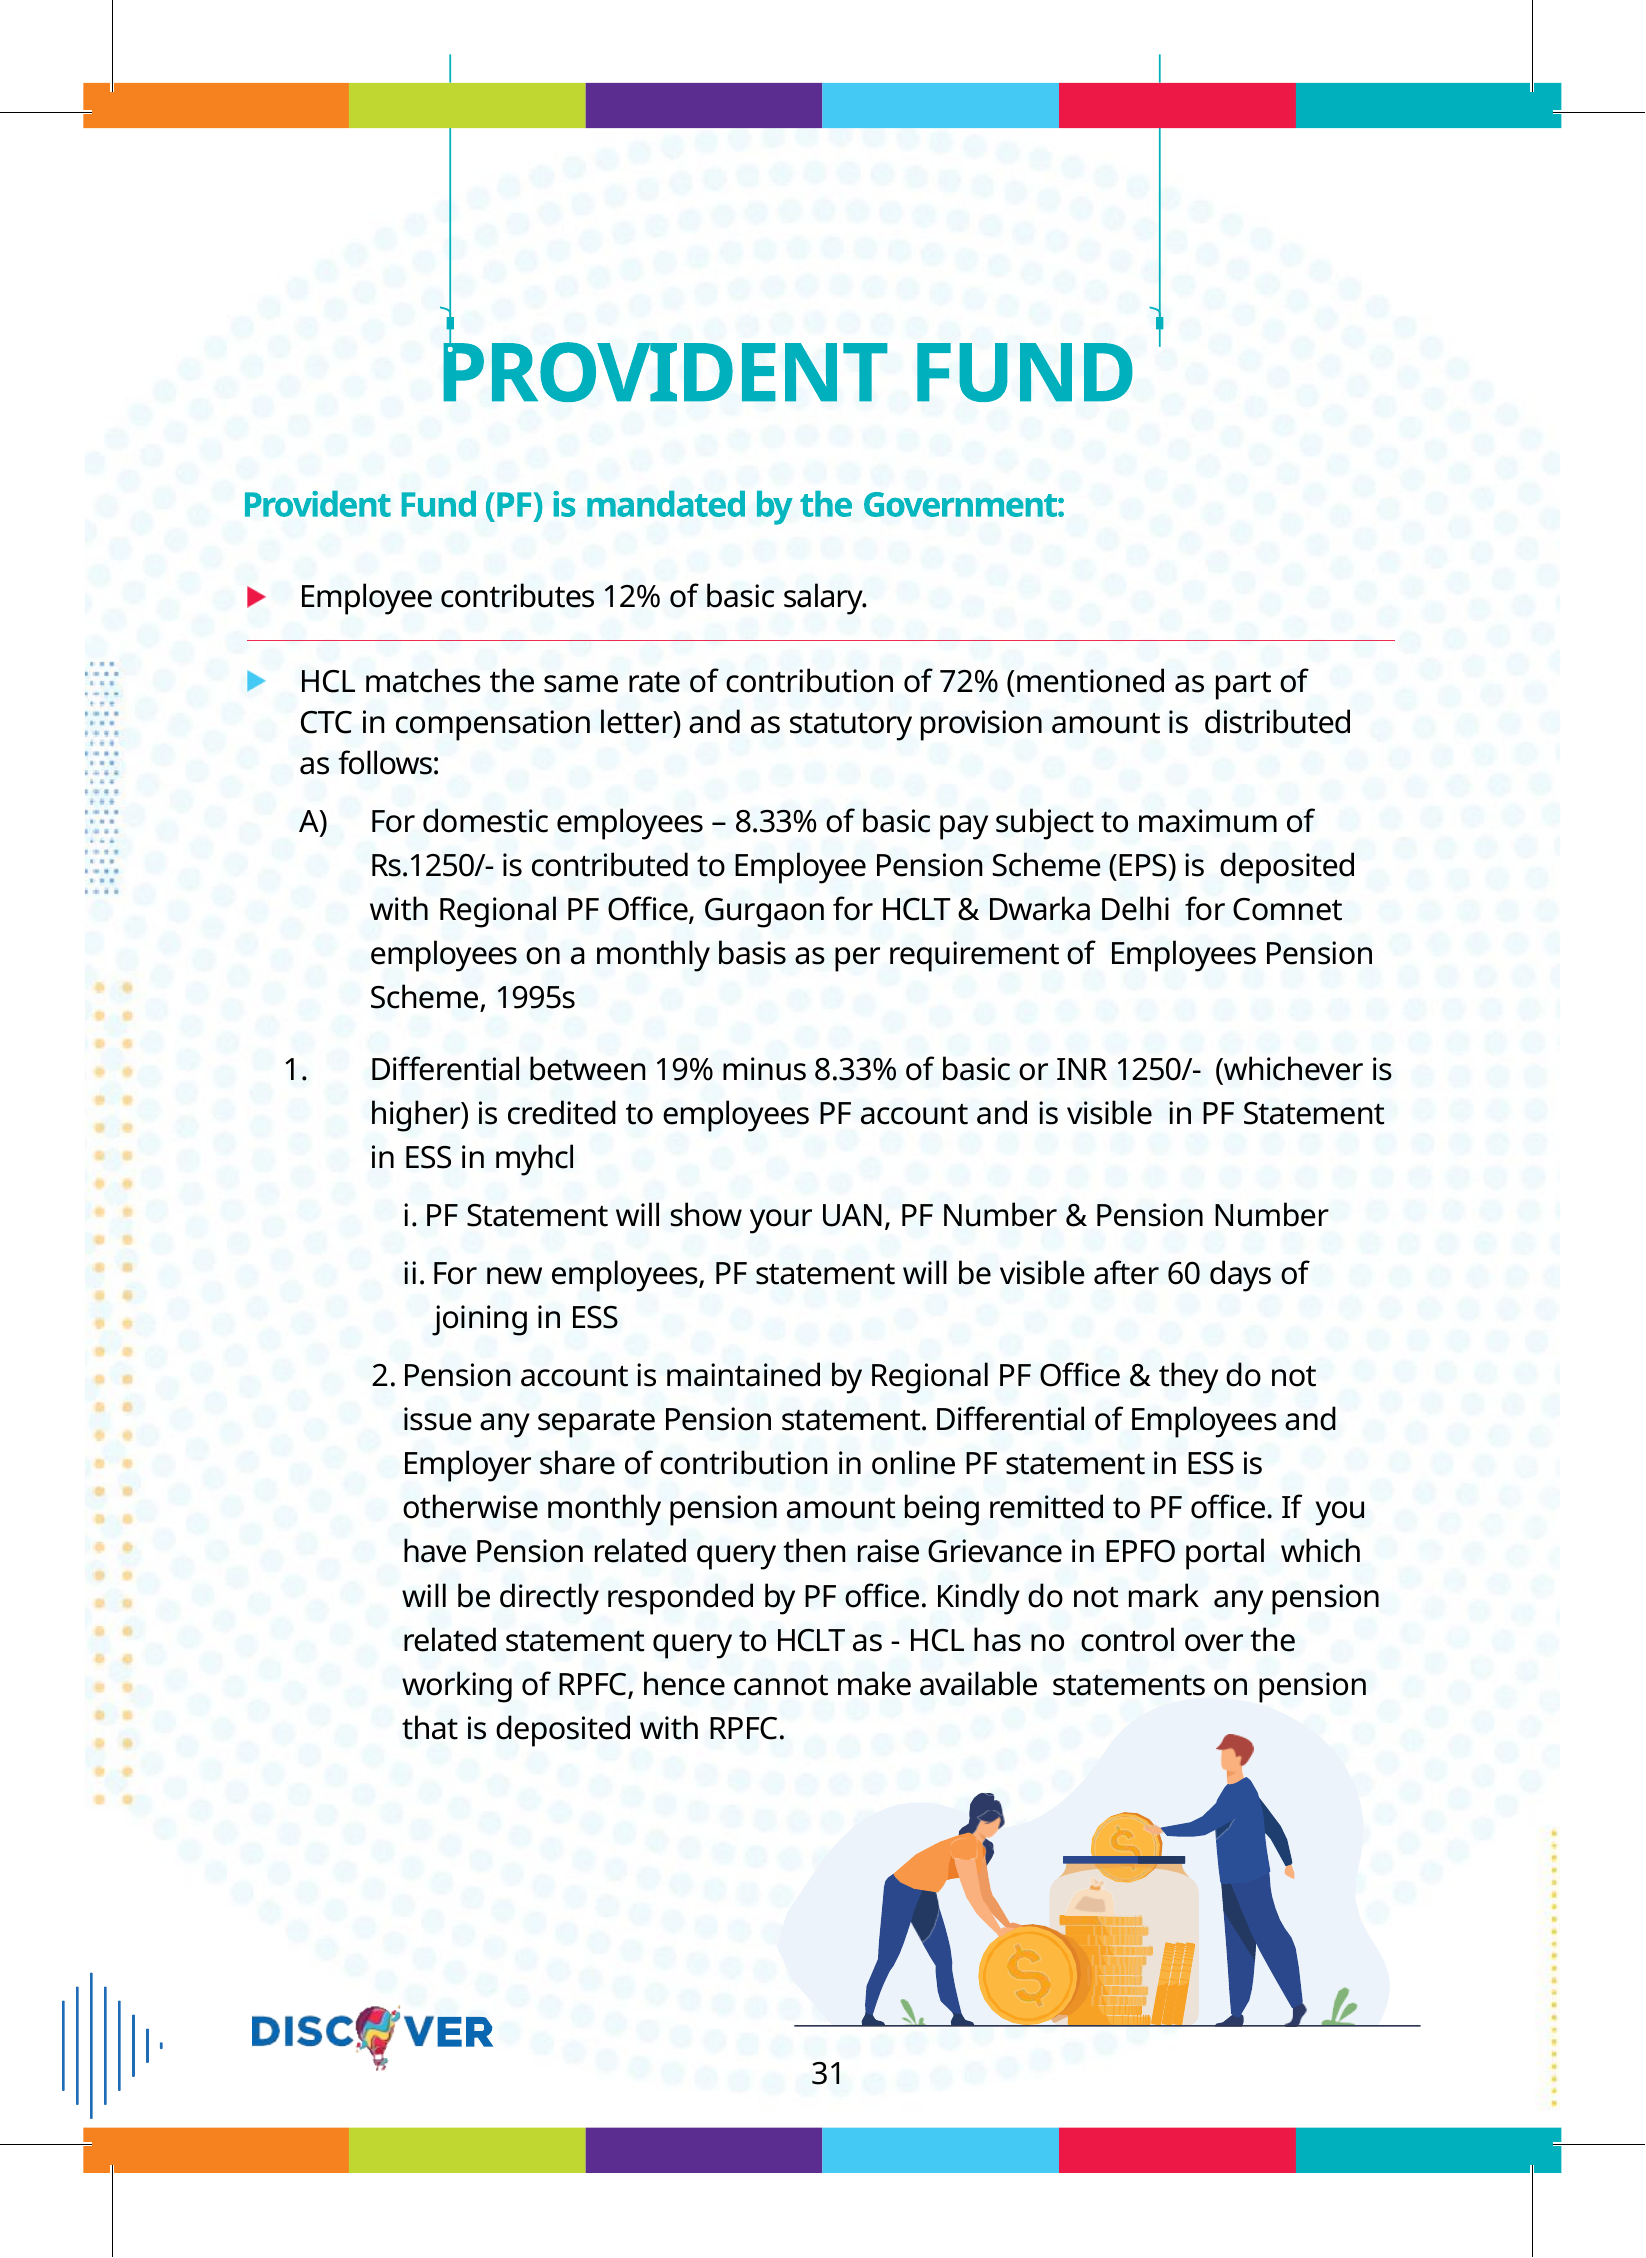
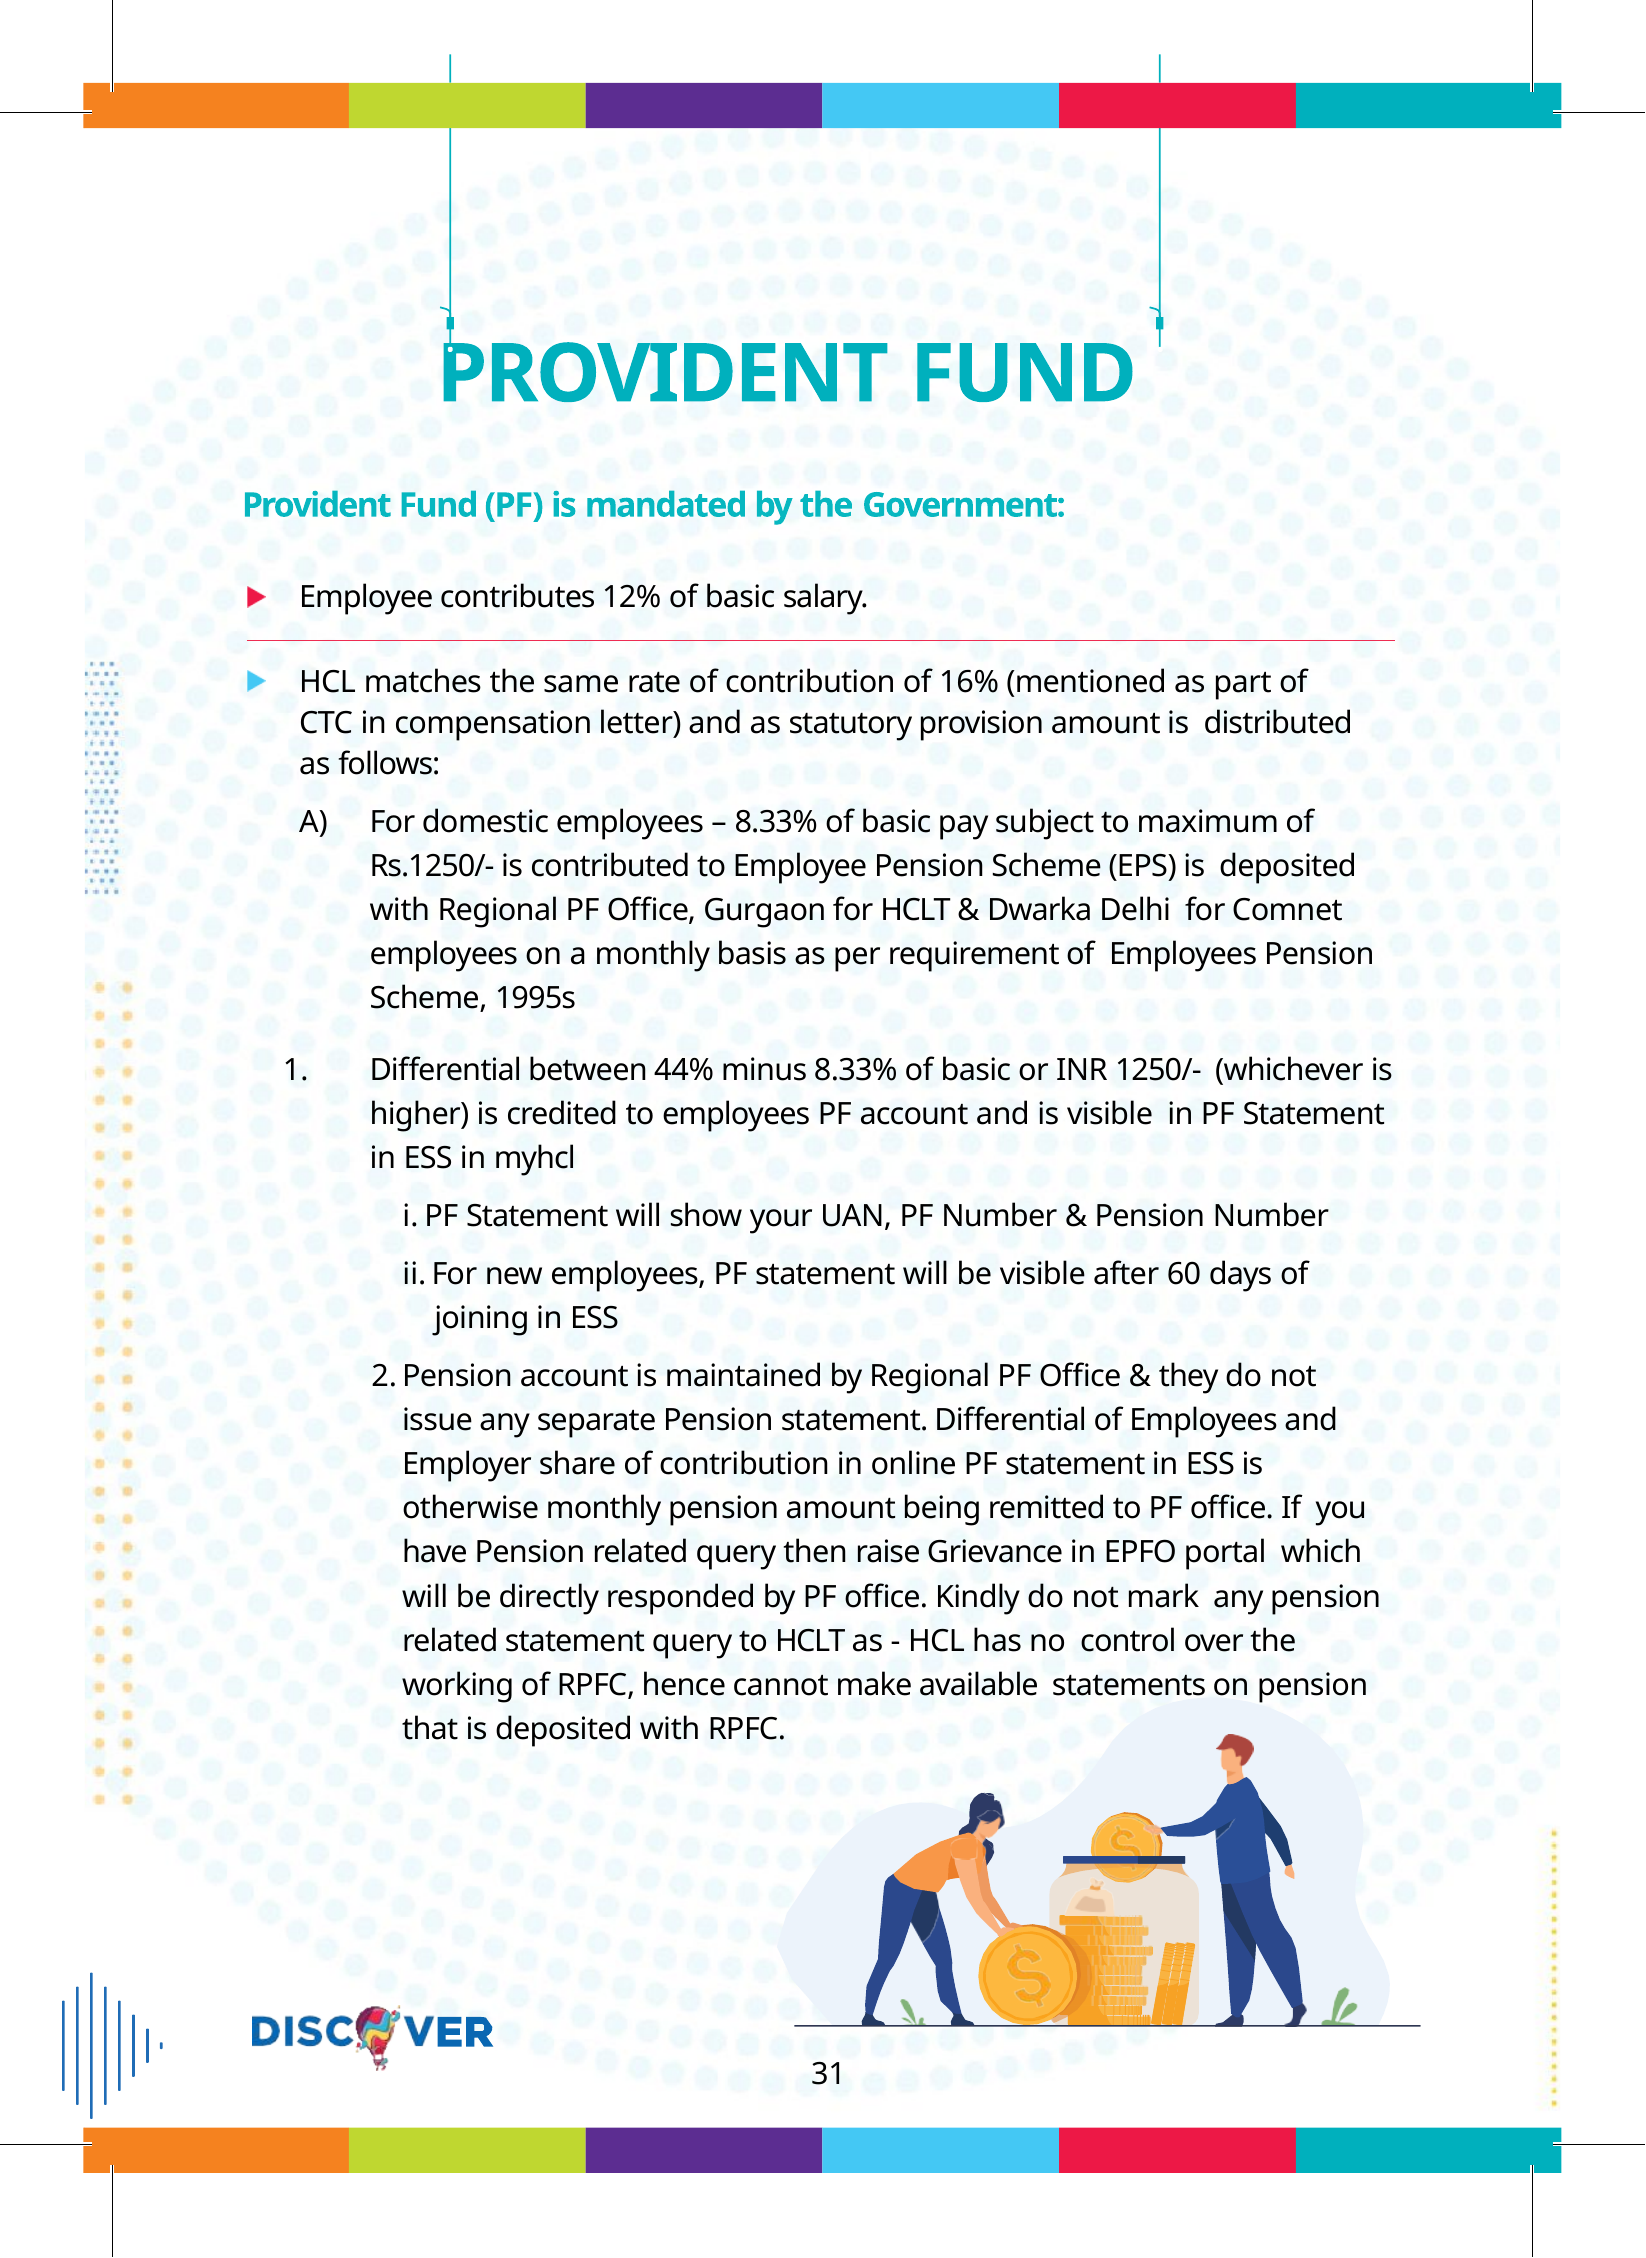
72%: 72% -> 16% (969, 683)
19%: 19% -> 44% (684, 1070)
